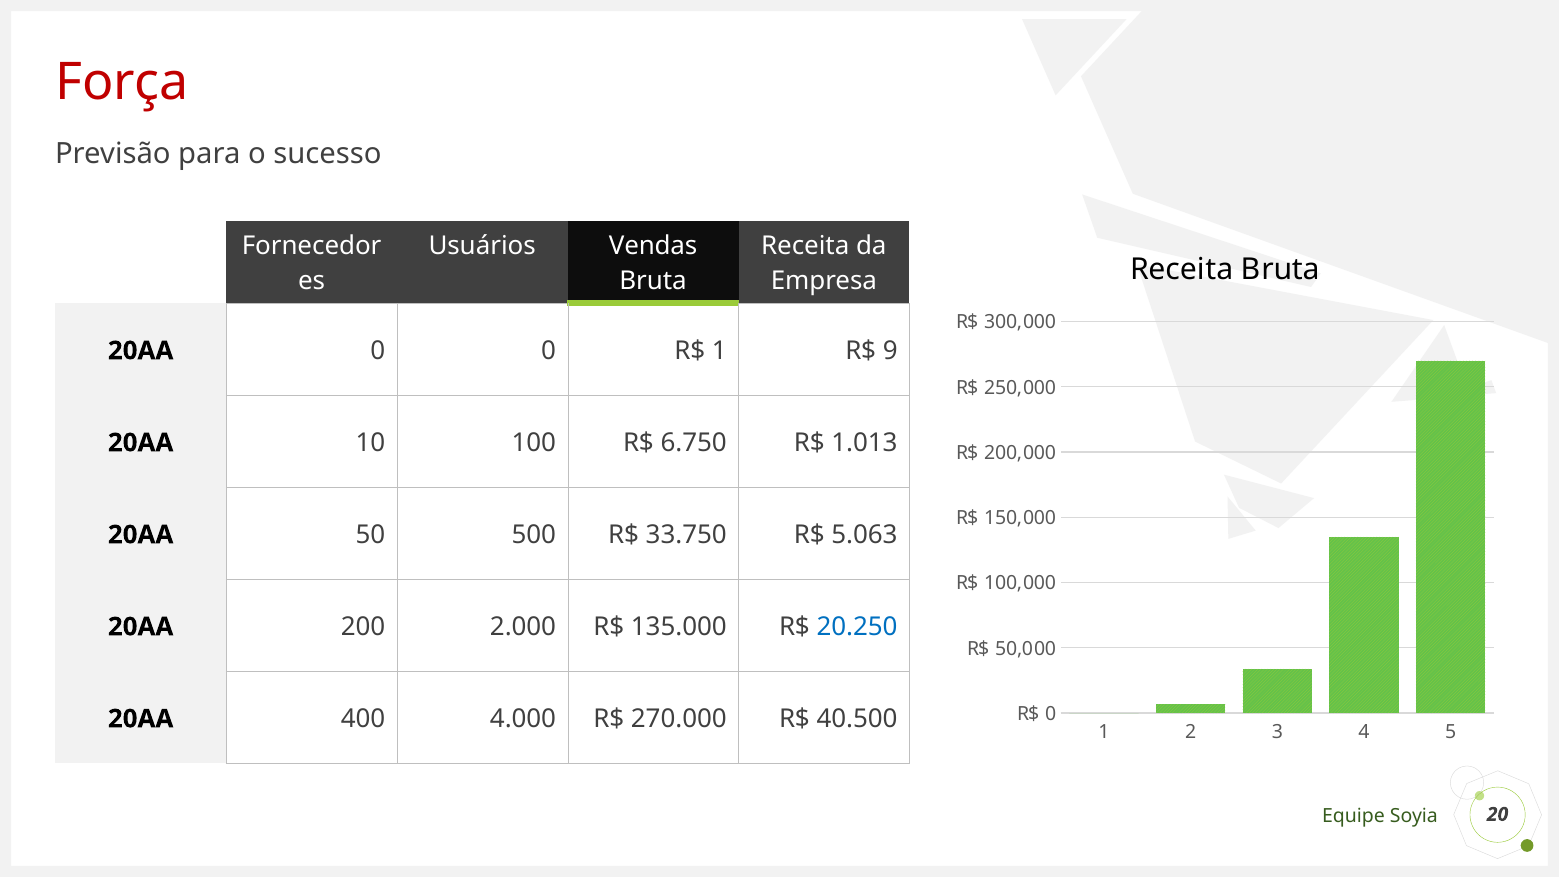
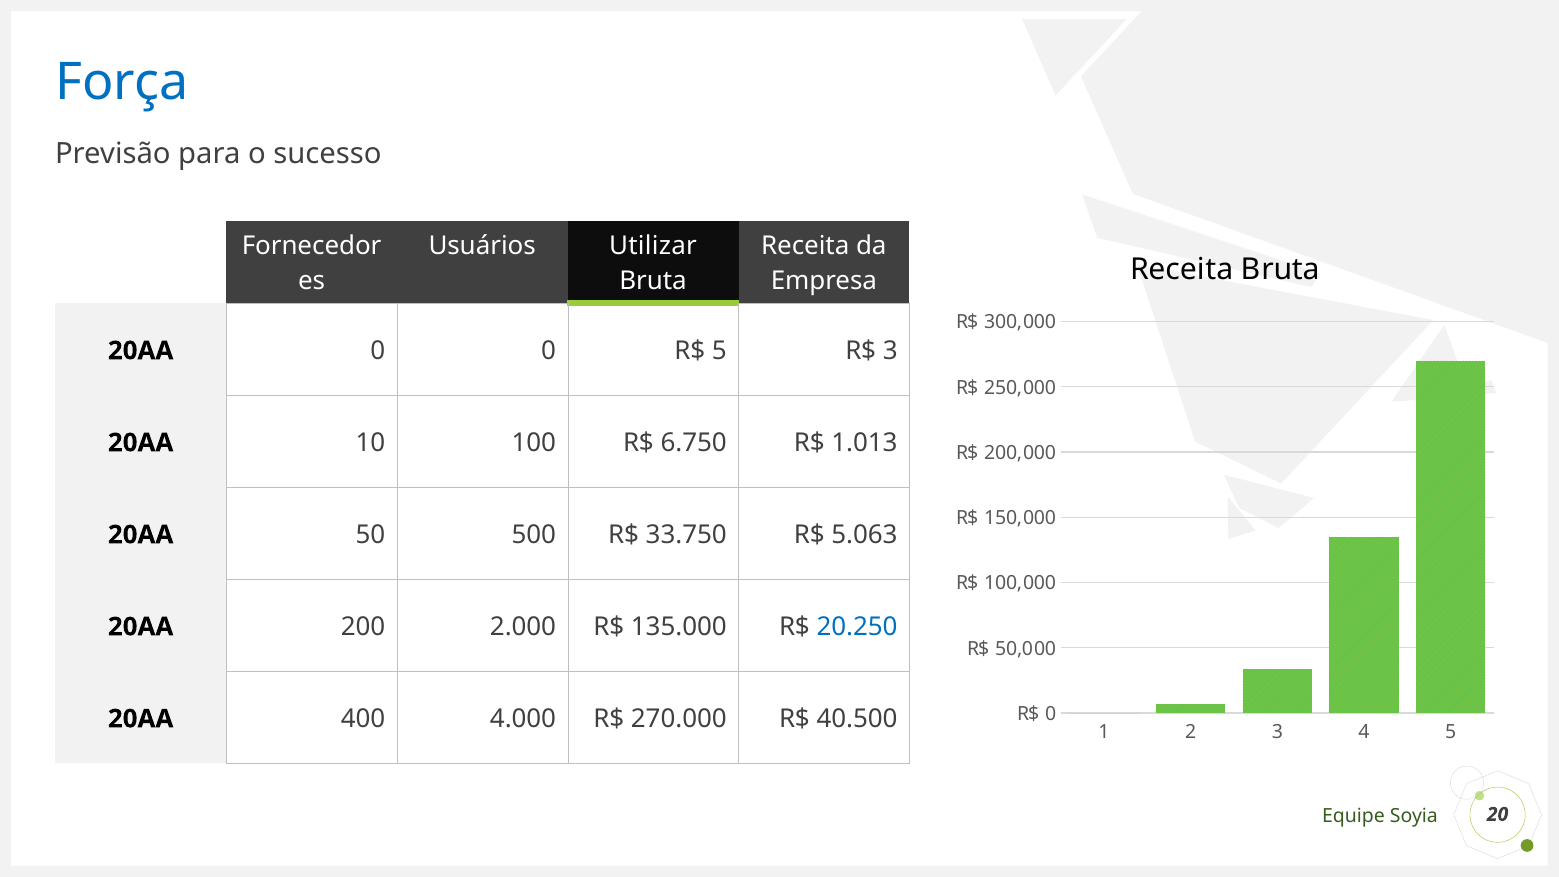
Força colour: red -> blue (122, 83)
Vendas: Vendas -> Utilizar (653, 246)
R$ 1: 1 -> 5 (719, 351)
R$ 9: 9 -> 3 (890, 351)
